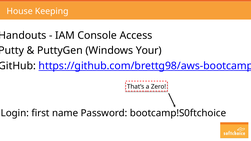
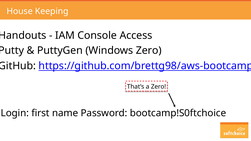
Windows Your: Your -> Zero (149, 51)
